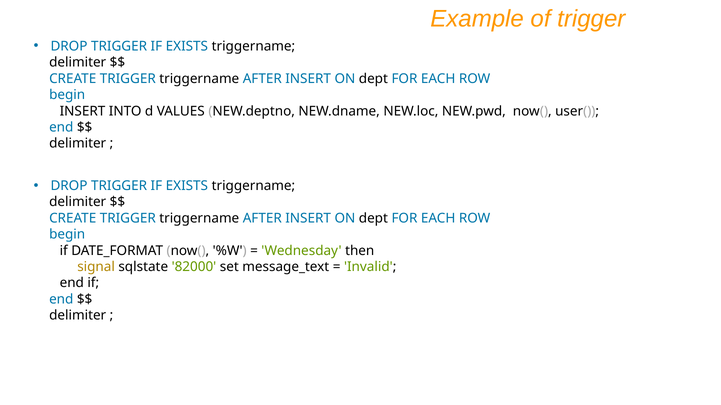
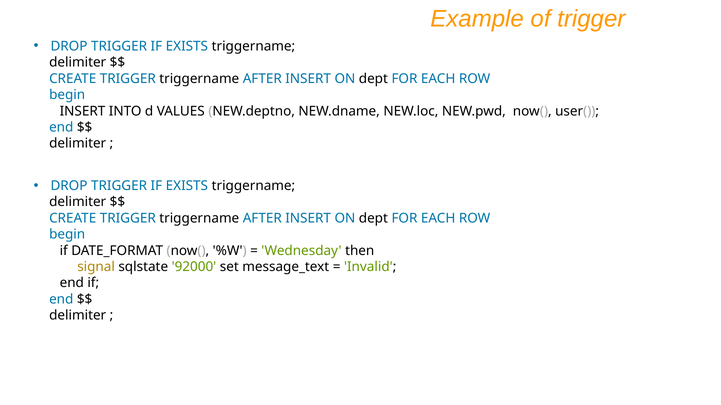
82000: 82000 -> 92000 (194, 267)
